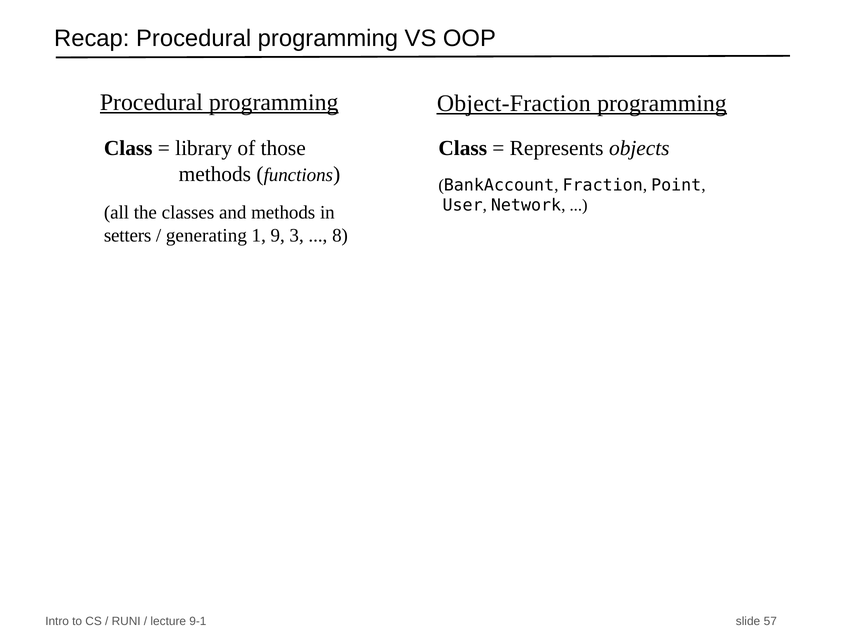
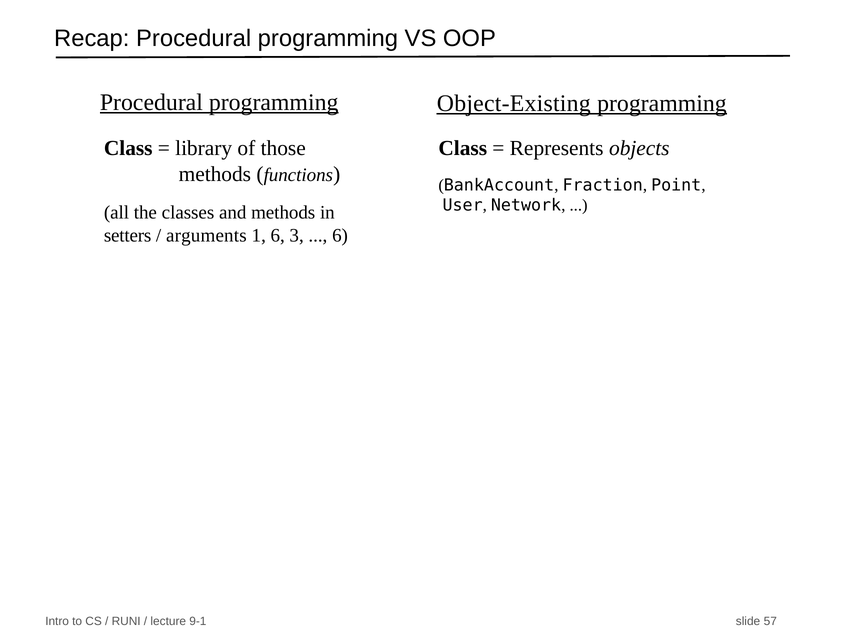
Object-Fraction: Object-Fraction -> Object-Existing (514, 103)
generating: generating -> arguments (206, 235)
1 9: 9 -> 6 (278, 235)
8: 8 -> 6 (340, 235)
